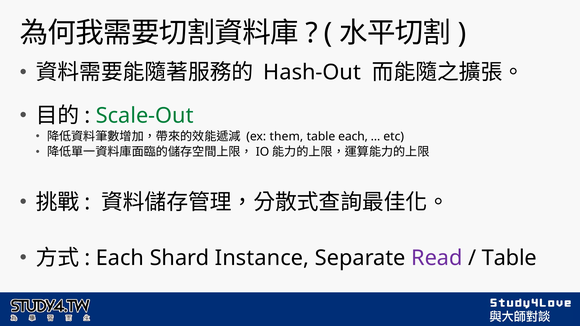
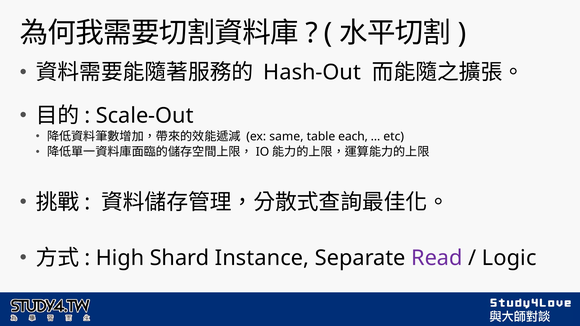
Scale-Out colour: green -> black (145, 116)
them: them -> same (286, 137)
Each: Each -> High (120, 258)
Table: Table -> Logic (509, 258)
